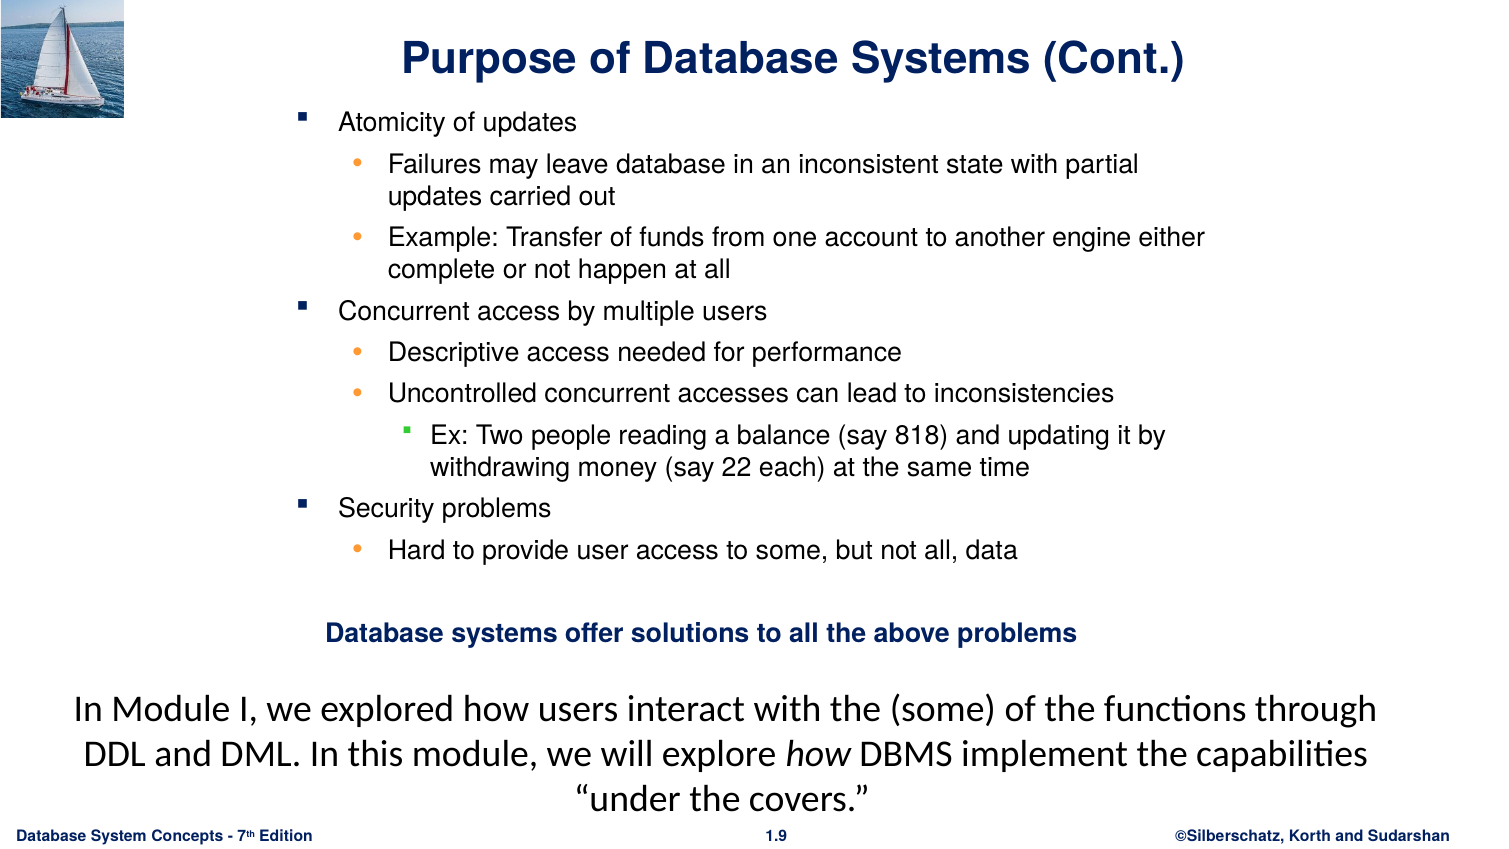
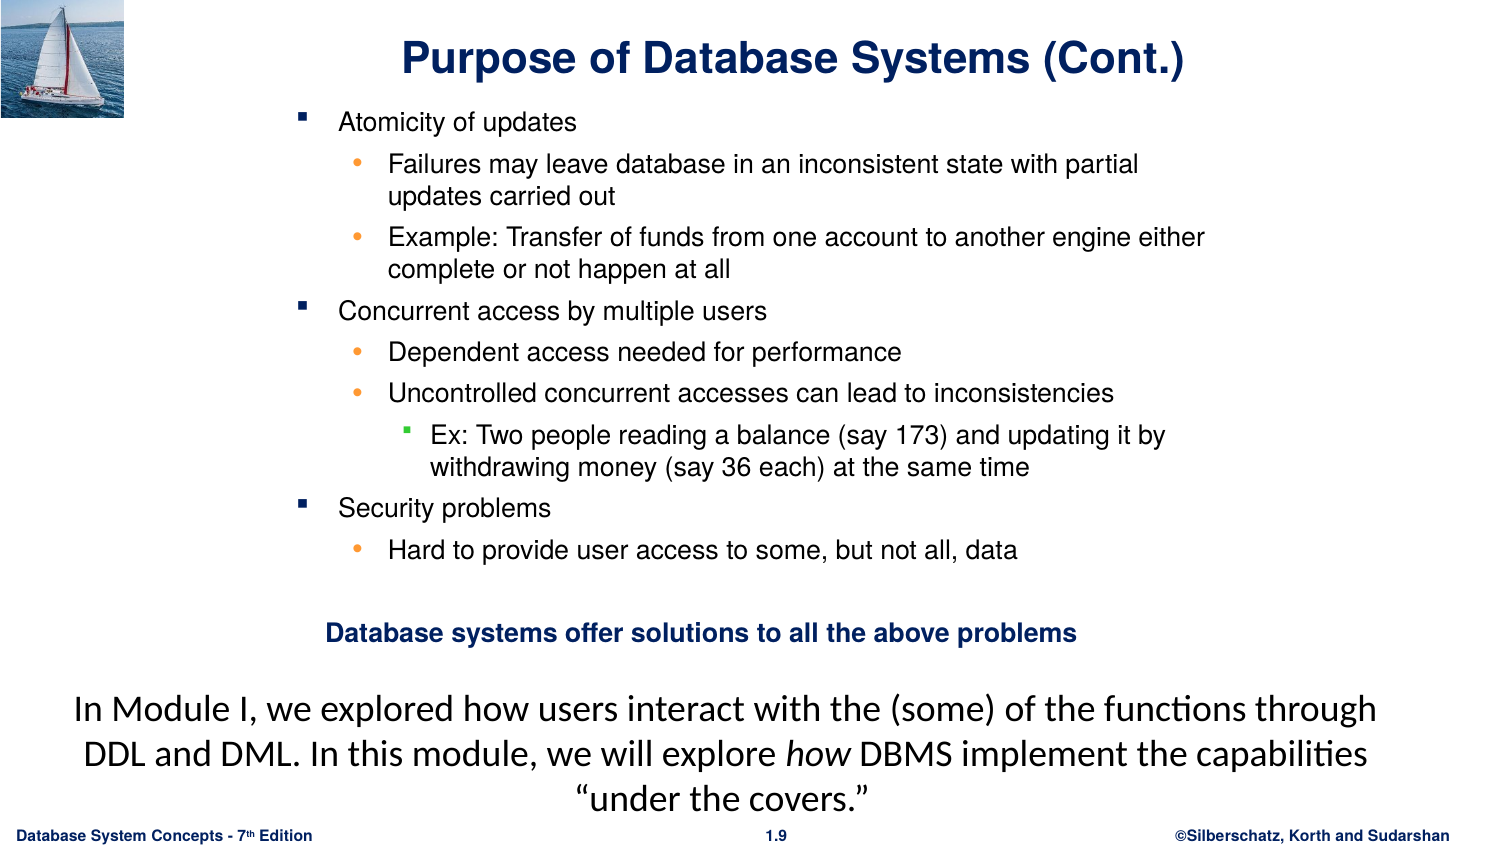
Descriptive: Descriptive -> Dependent (454, 353)
818: 818 -> 173 (922, 435)
22: 22 -> 36 (737, 468)
